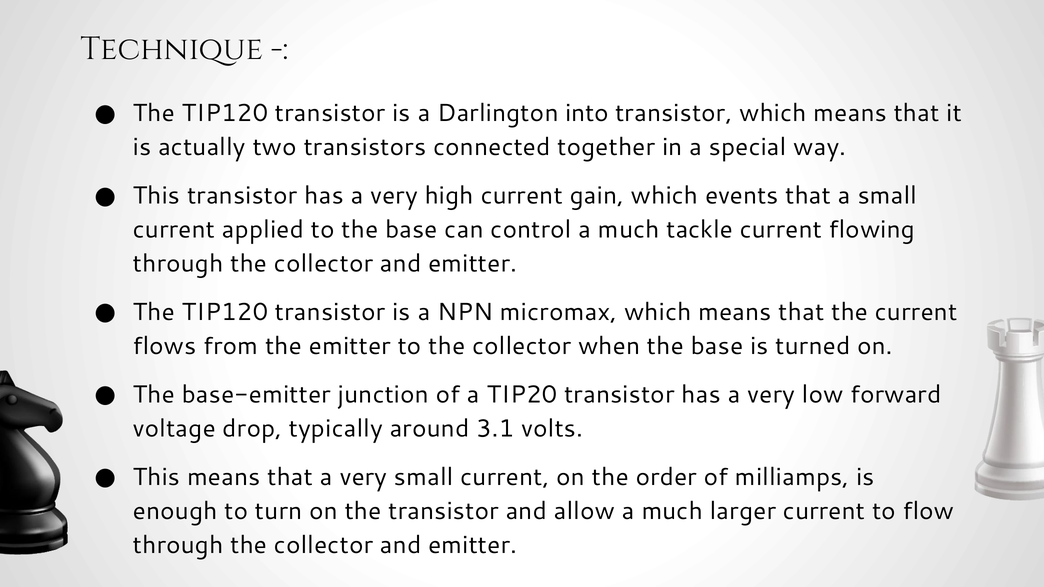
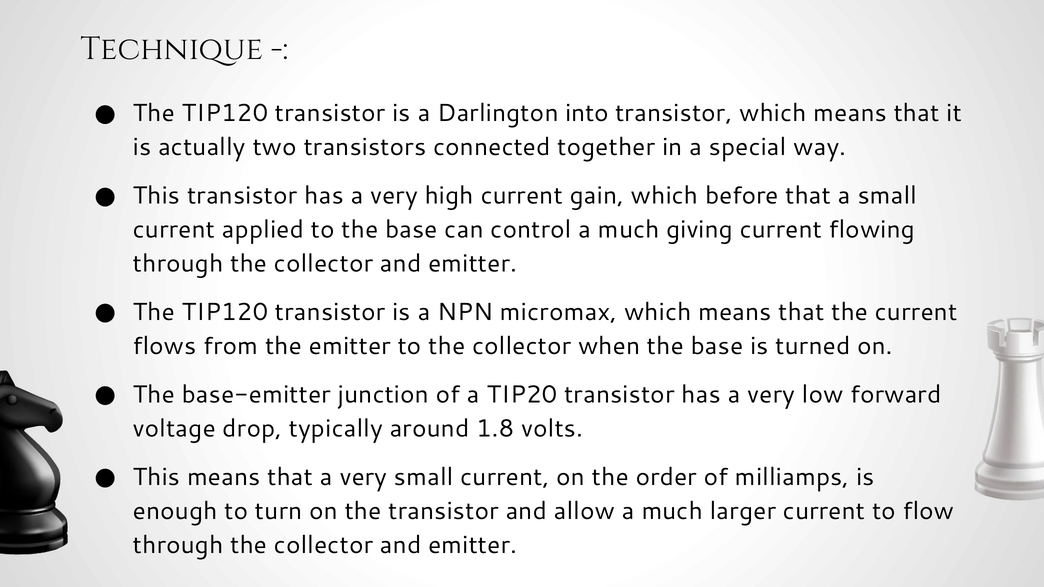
events: events -> before (742, 196)
tackle: tackle -> giving (700, 230)
3.1: 3.1 -> 1.8 (495, 429)
